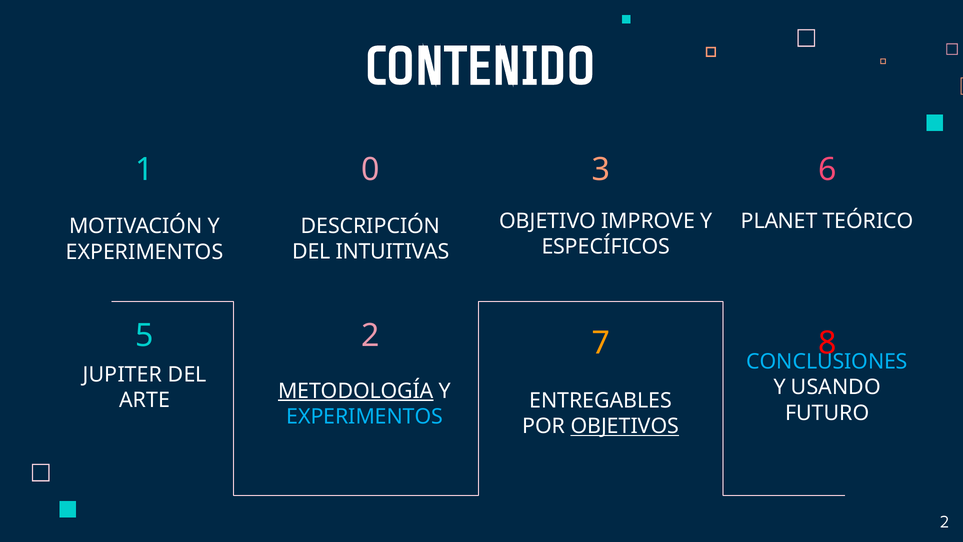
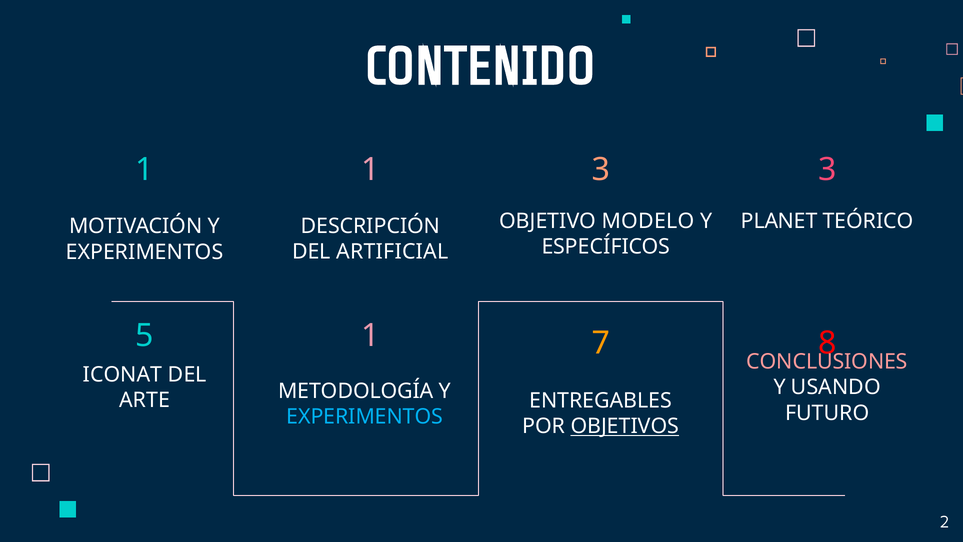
1 0: 0 -> 1 (370, 170)
3 6: 6 -> 3 (827, 170)
IMPROVE: IMPROVE -> MODELO (648, 221)
INTUITIVAS: INTUITIVAS -> ARTIFICIAL (392, 252)
5 2: 2 -> 1 (370, 336)
CONCLUSIONES colour: light blue -> pink (827, 362)
JUPITER: JUPITER -> ICONAT (123, 374)
METODOLOGÍA underline: present -> none (356, 391)
